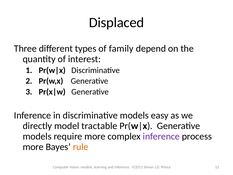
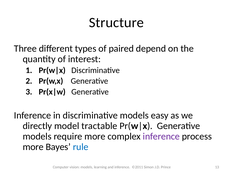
Displaced: Displaced -> Structure (116, 23)
family: family -> paired (121, 48)
rule colour: orange -> blue (81, 147)
